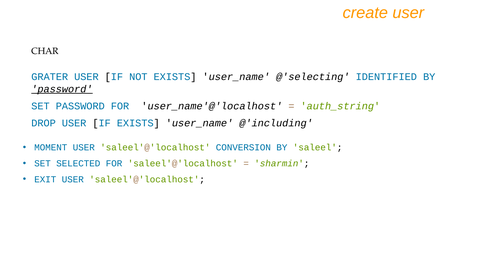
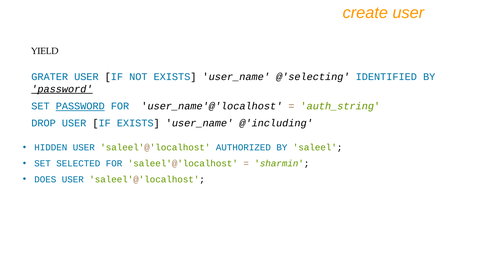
CHAR: CHAR -> YIELD (45, 51)
PASSWORD underline: none -> present (80, 106)
MOMENT: MOMENT -> HIDDEN (51, 148)
CONVERSION: CONVERSION -> AUTHORIZED (243, 148)
EXIT: EXIT -> DOES (45, 179)
